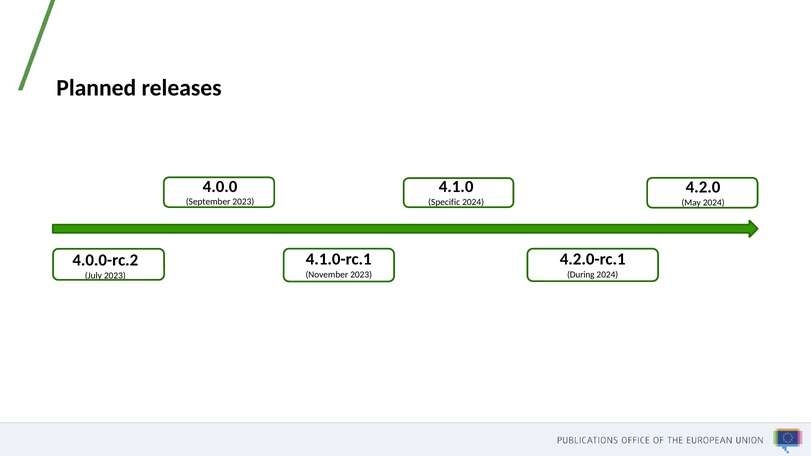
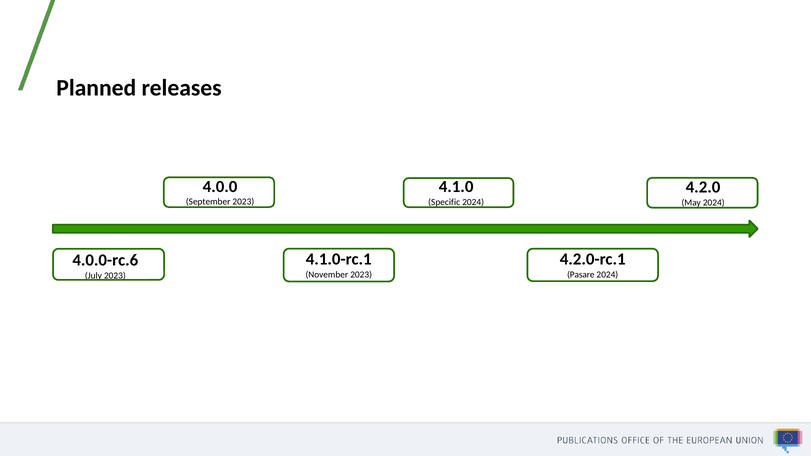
4.0.0-rc.2: 4.0.0-rc.2 -> 4.0.0-rc.6 (105, 260)
During: During -> Pasare (581, 275)
